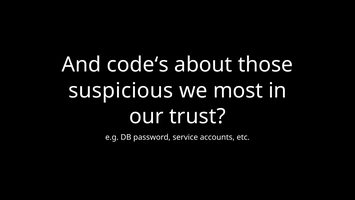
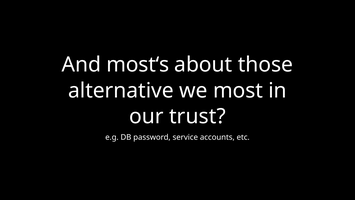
code‘s: code‘s -> most‘s (138, 65)
suspicious: suspicious -> alternative (121, 90)
